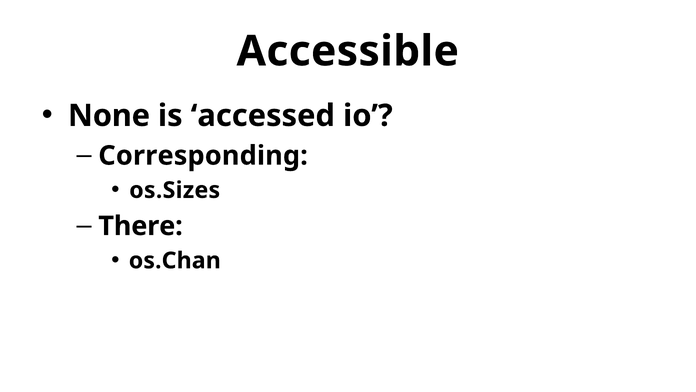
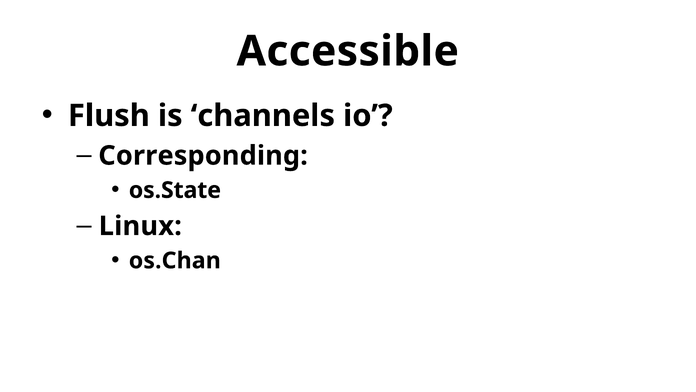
None: None -> Flush (109, 116)
accessed: accessed -> channels (263, 116)
os.Sizes: os.Sizes -> os.State (175, 190)
There: There -> Linux (140, 226)
